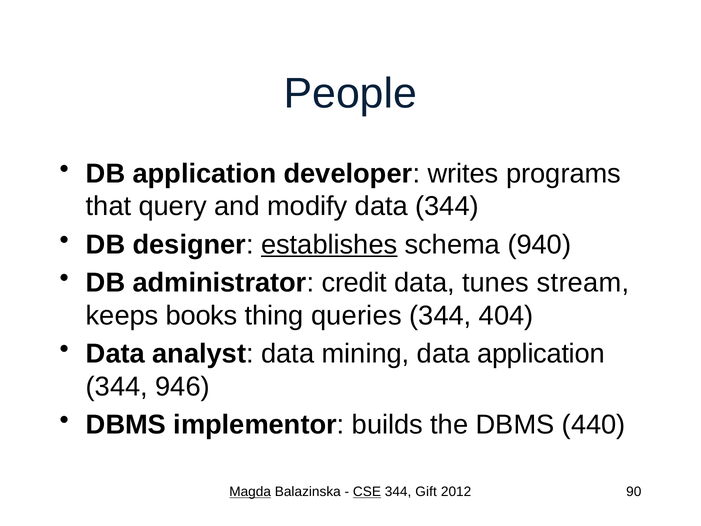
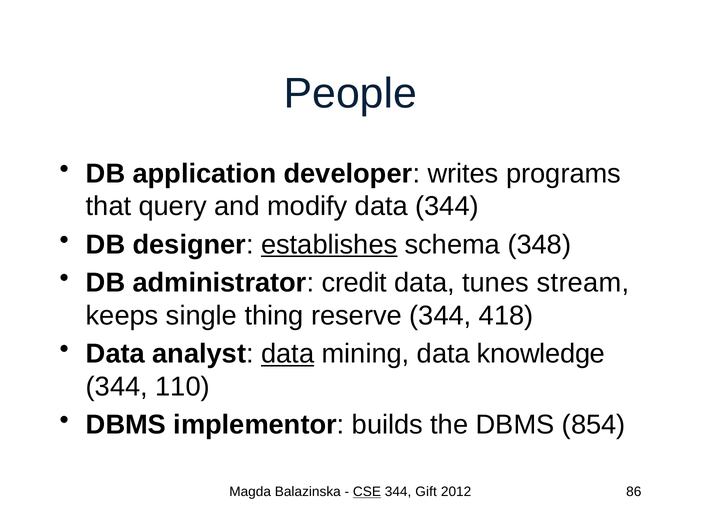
940: 940 -> 348 (539, 245)
books: books -> single (202, 316)
queries: queries -> reserve (356, 316)
404: 404 -> 418 (506, 316)
data underline: none -> present (288, 354)
data application: application -> knowledge (541, 354)
946: 946 -> 110 (183, 386)
440: 440 -> 854 (594, 425)
Magda underline: present -> none (250, 492)
90: 90 -> 86 (634, 492)
